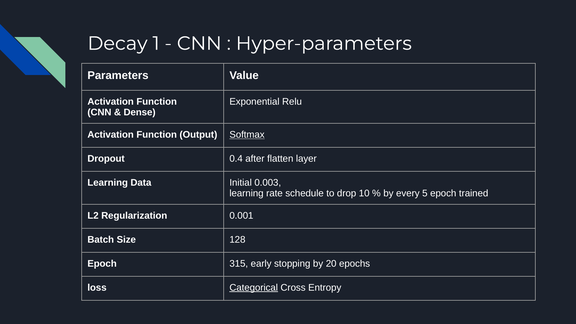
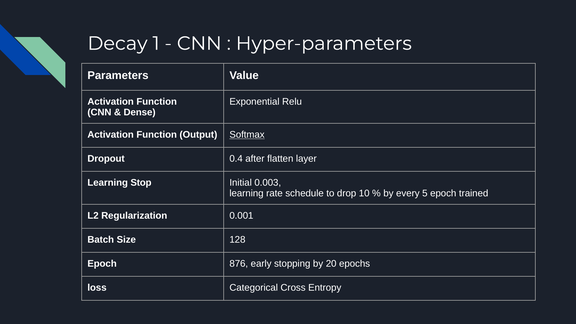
Data: Data -> Stop (141, 183)
315: 315 -> 876 (239, 264)
Categorical underline: present -> none (254, 288)
